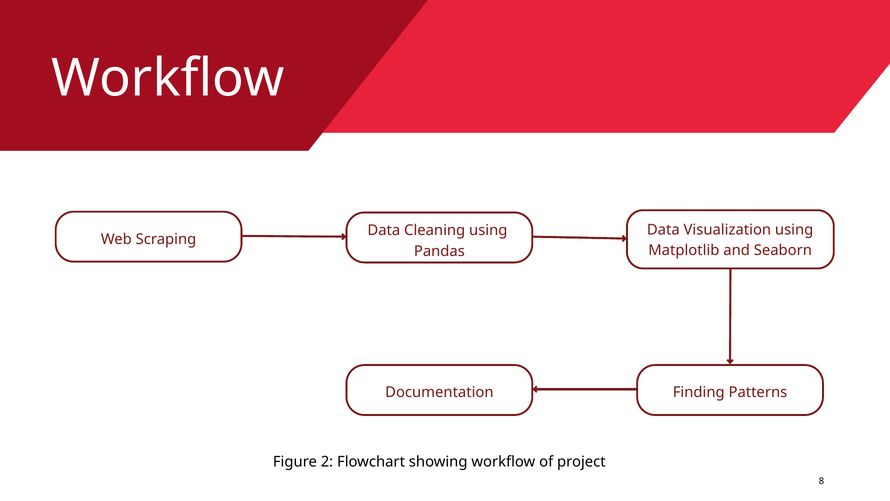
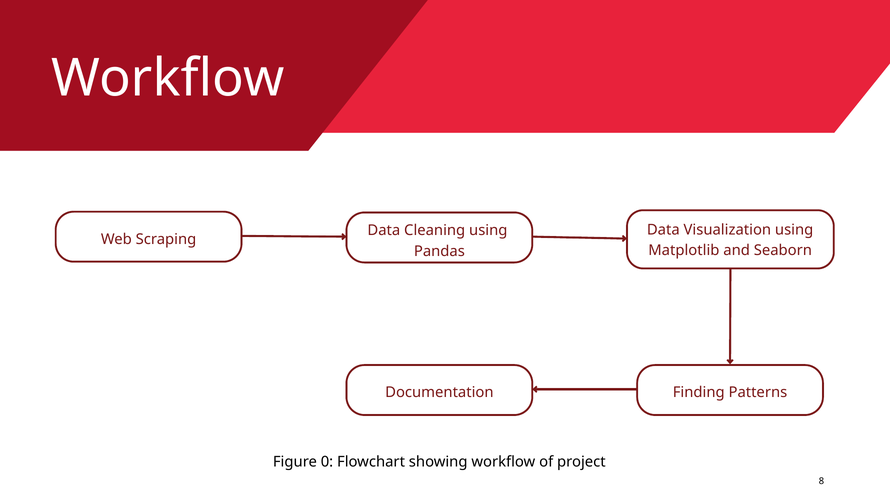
2: 2 -> 0 (327, 462)
